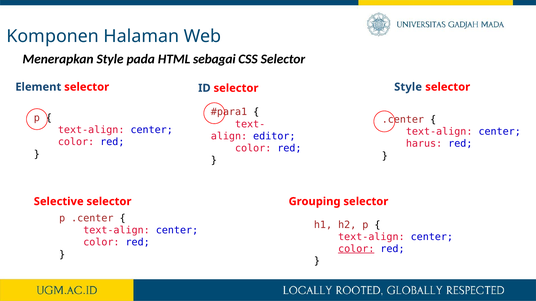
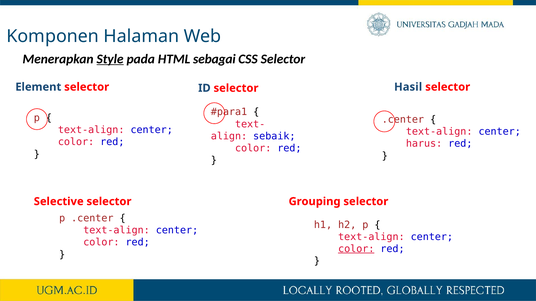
Style underline: none -> present (110, 59)
selector Style: Style -> Hasil (408, 87)
editor: editor -> sebaik (274, 136)
